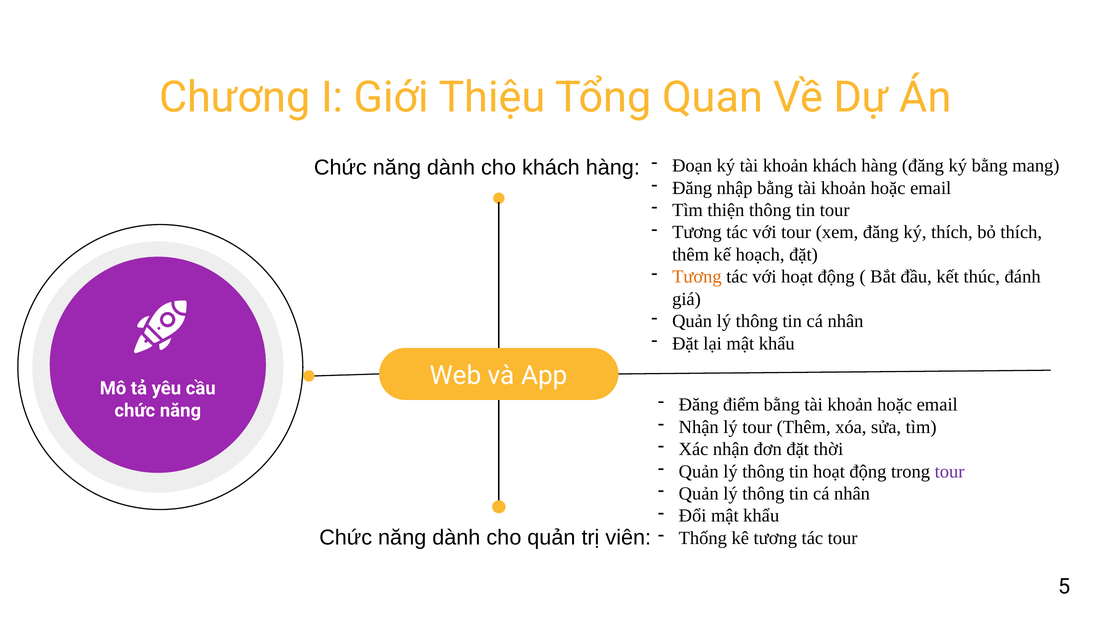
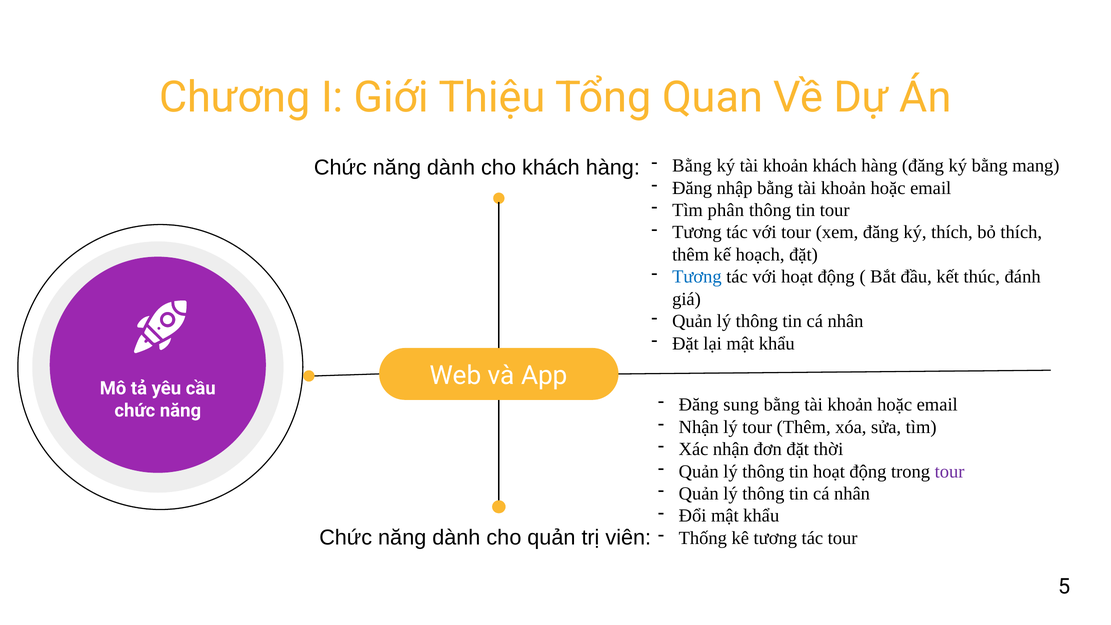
Đoạn: Đoạn -> Bằng (692, 166)
thiện: thiện -> phân (726, 210)
Tương colour: orange -> blue (697, 277)
điểm: điểm -> sung (741, 405)
